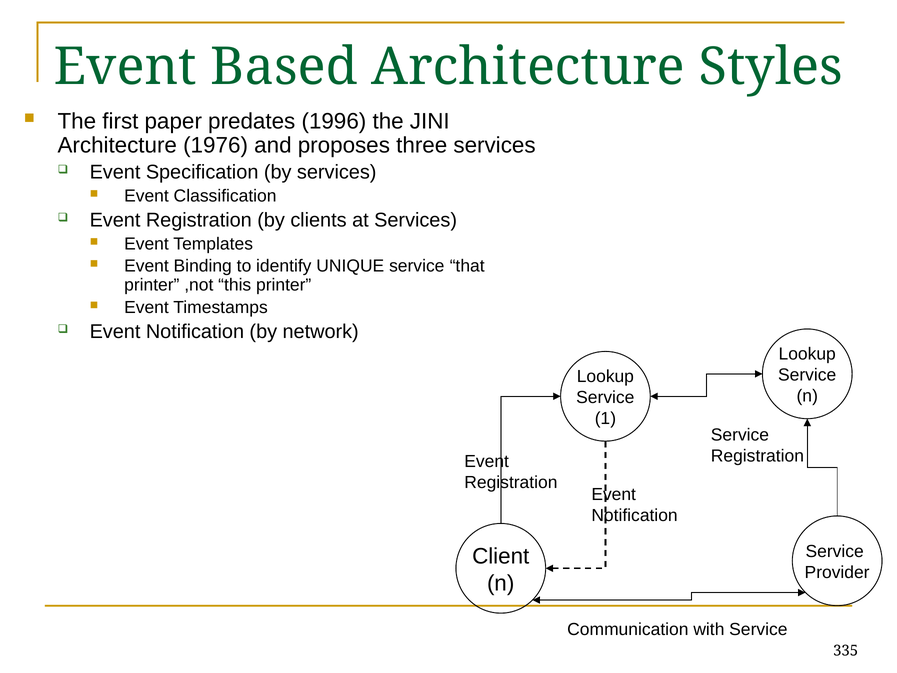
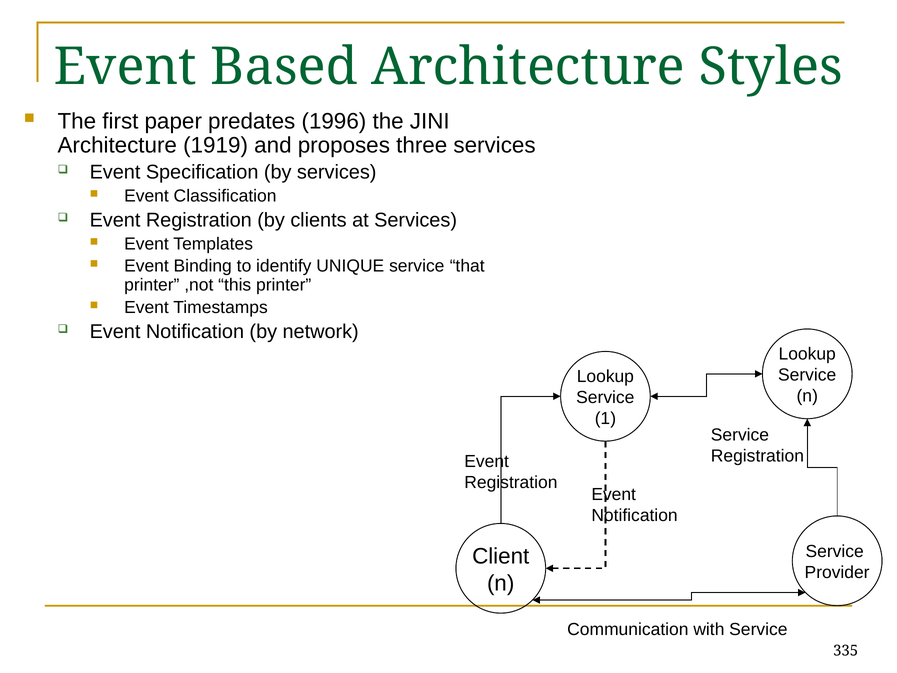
1976: 1976 -> 1919 (216, 145)
